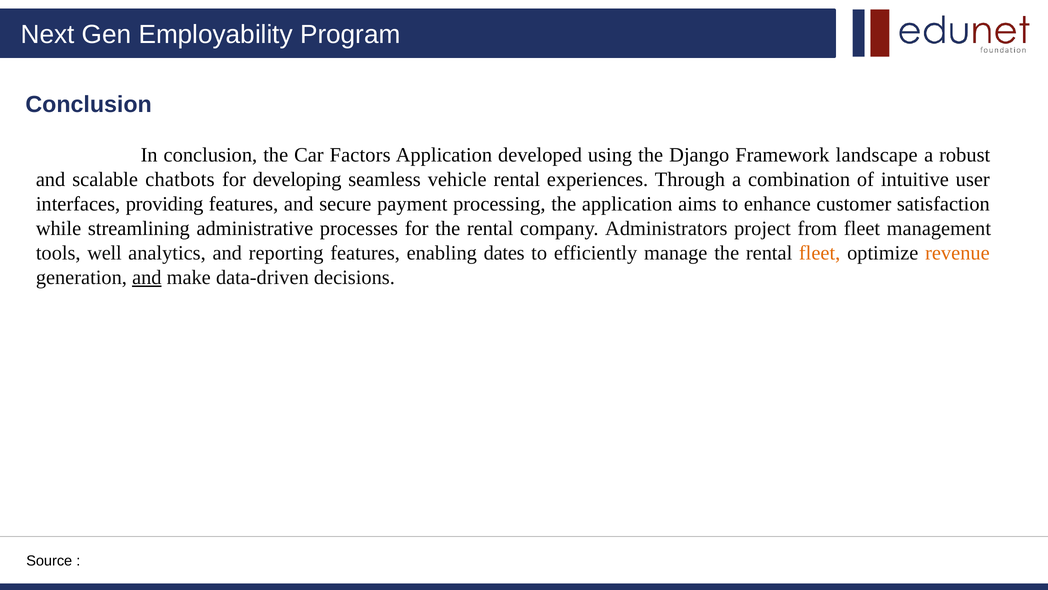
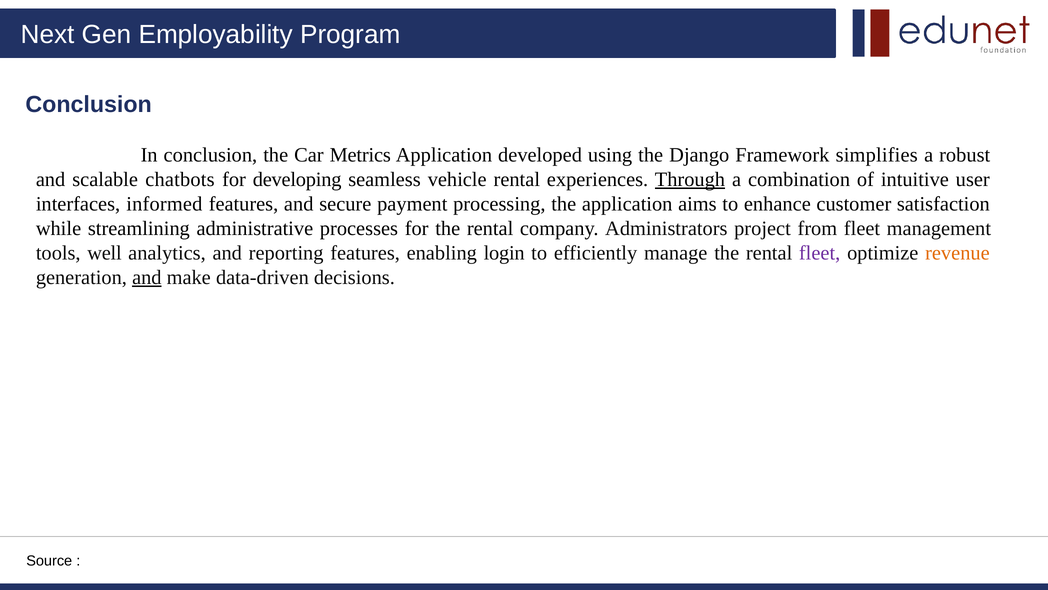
Factors: Factors -> Metrics (360, 155)
landscape: landscape -> simplifies (877, 155)
Through underline: none -> present (690, 179)
providing: providing -> informed (164, 204)
dates: dates -> login (504, 253)
fleet colour: orange -> purple (820, 253)
